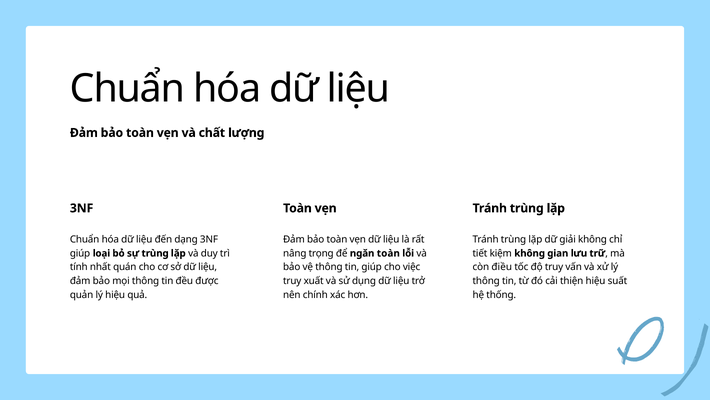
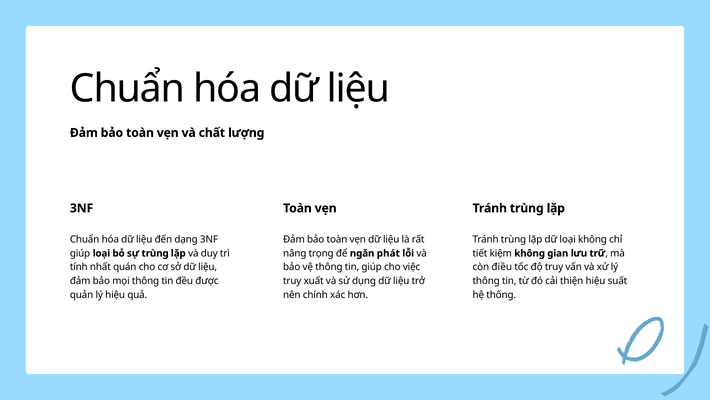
dữ giải: giải -> loại (568, 239)
ngăn toàn: toàn -> phát (388, 253)
